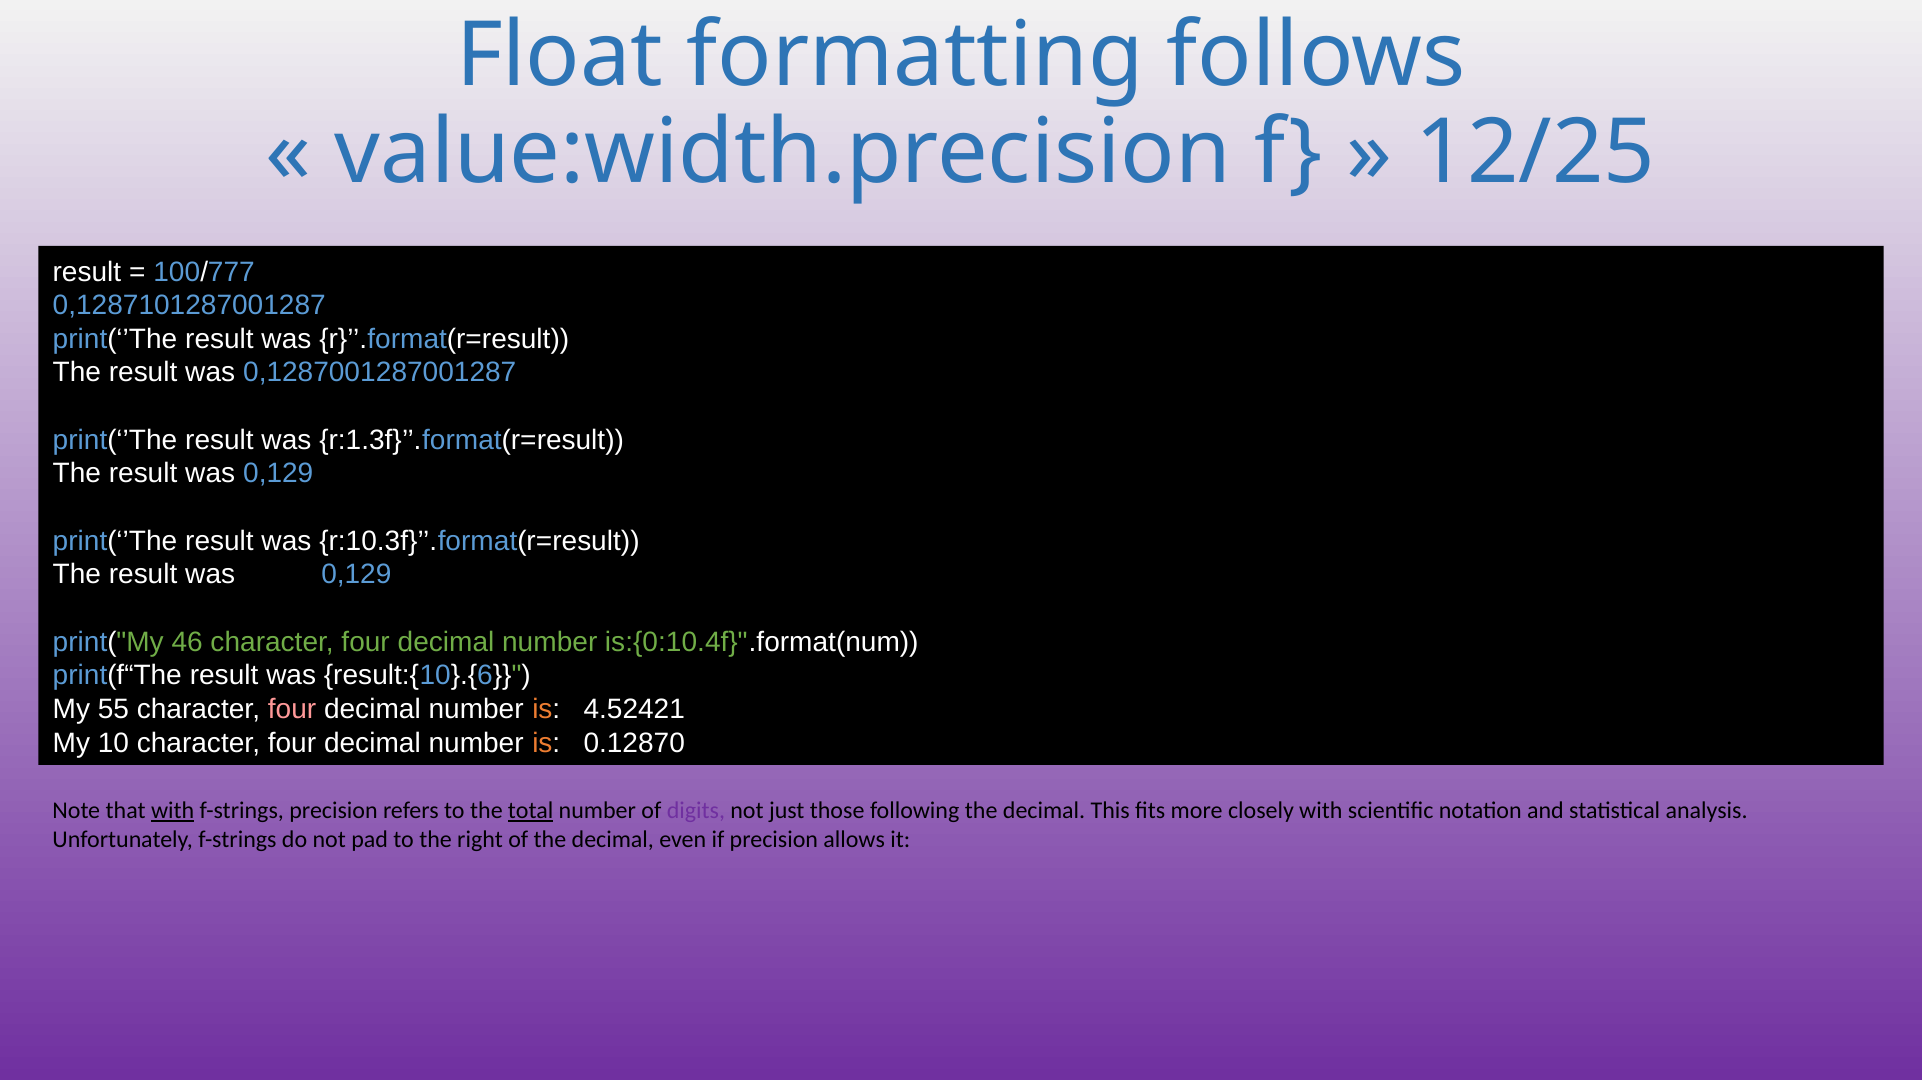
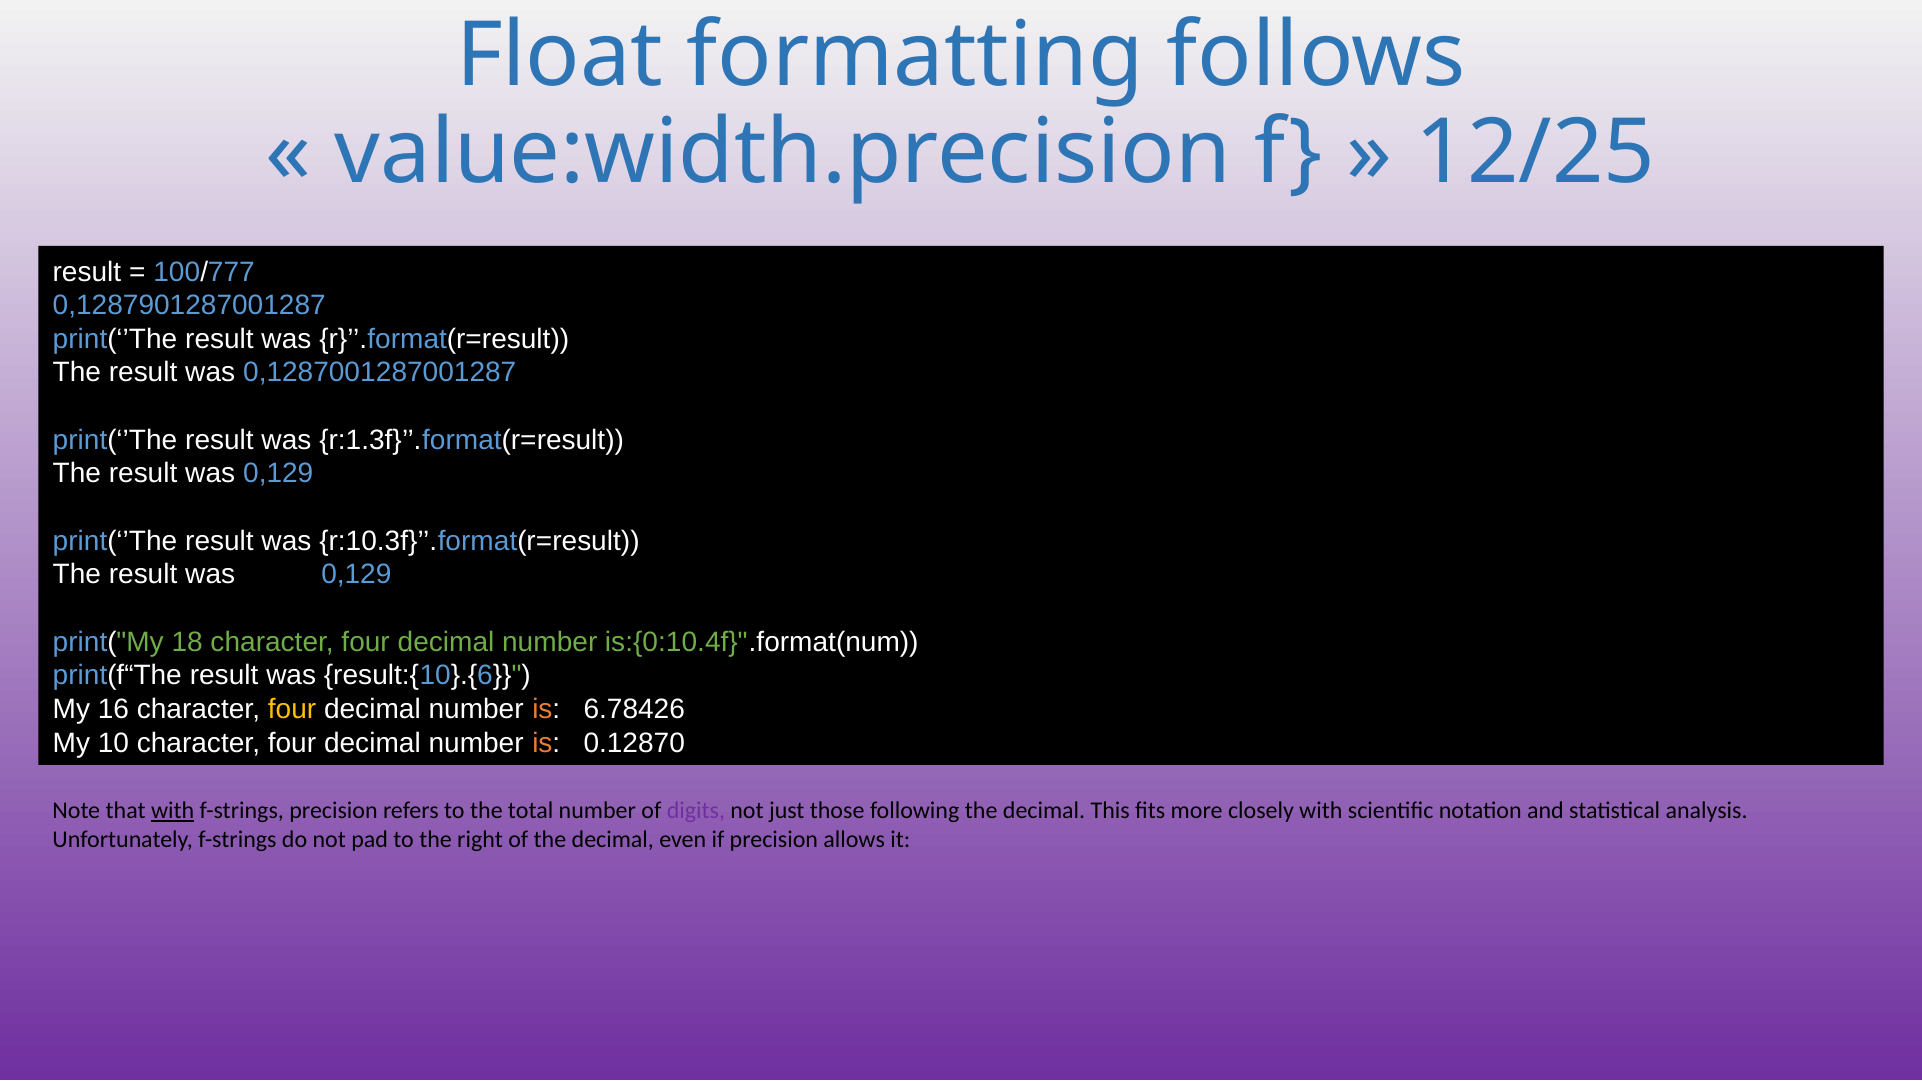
0,1287101287001287: 0,1287101287001287 -> 0,1287901287001287 (189, 305)
46: 46 -> 18 (187, 642)
55: 55 -> 16 (113, 709)
four colour: pink -> yellow (292, 709)
4.52421: 4.52421 -> 6.78426 (634, 709)
total underline: present -> none (531, 811)
